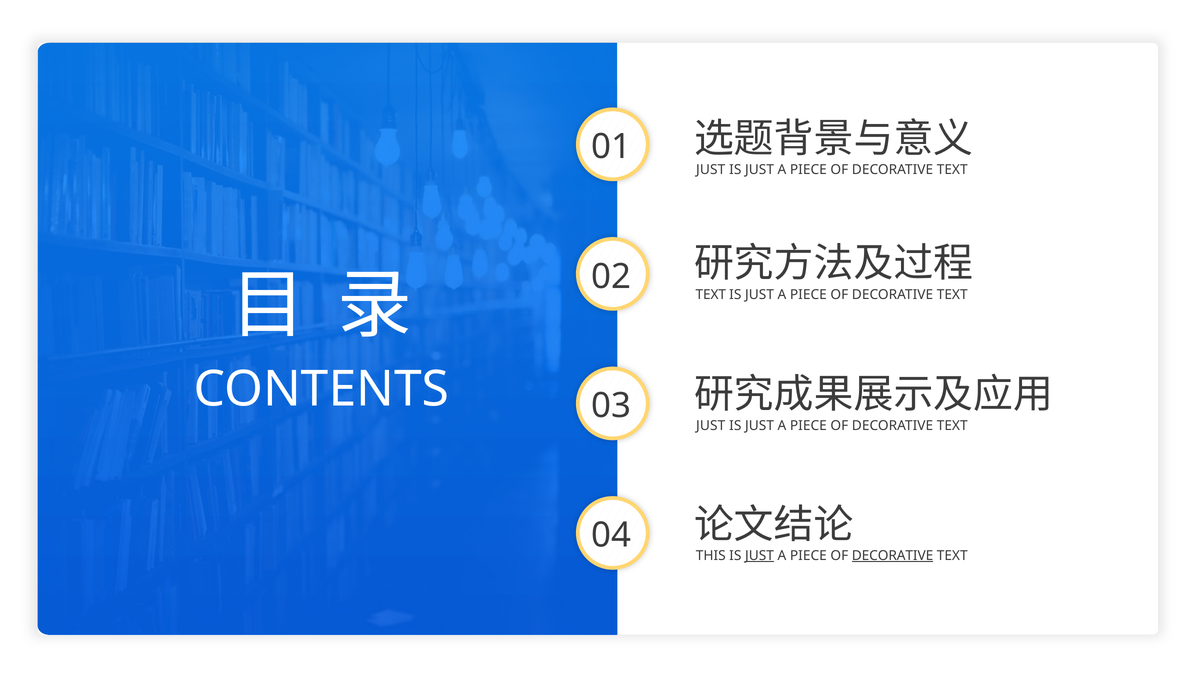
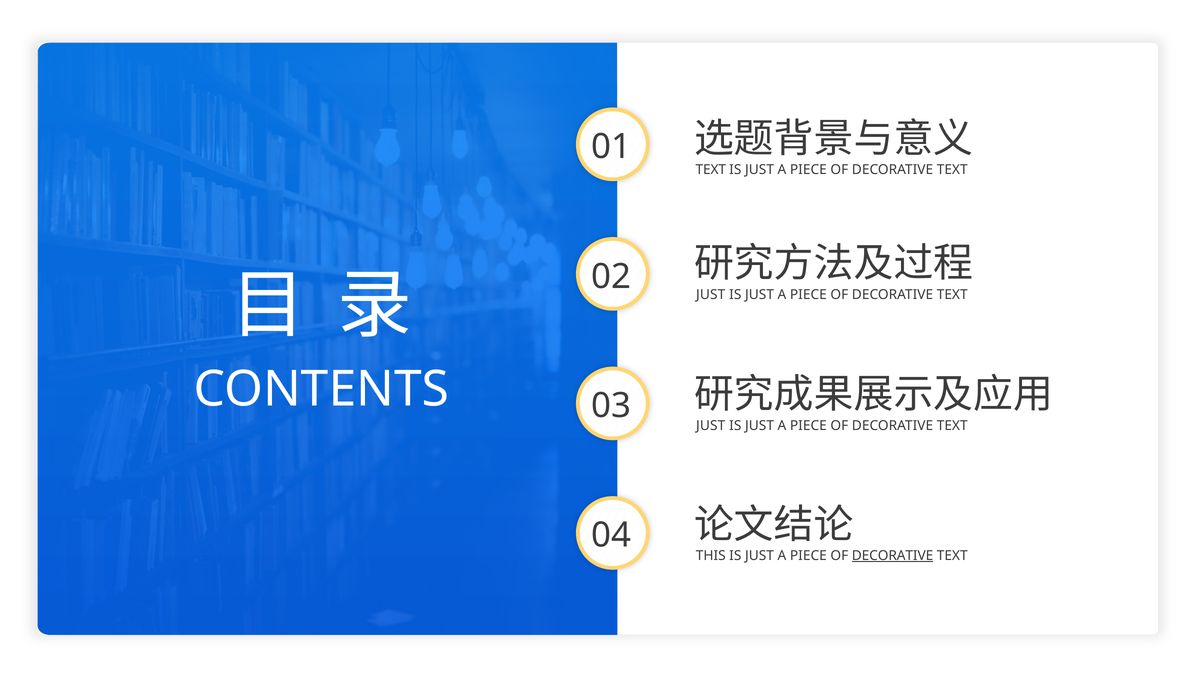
JUST: JUST -> TEXT (711, 170)
TEXT: TEXT -> JUST (711, 295)
JUST underline: present -> none (760, 555)
